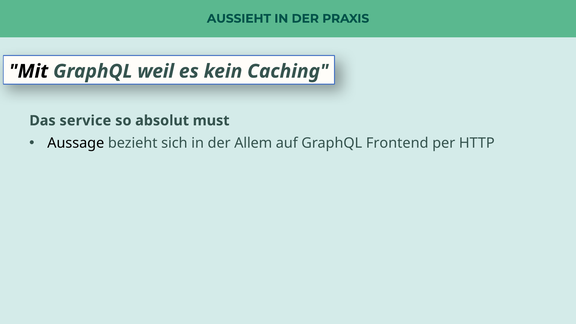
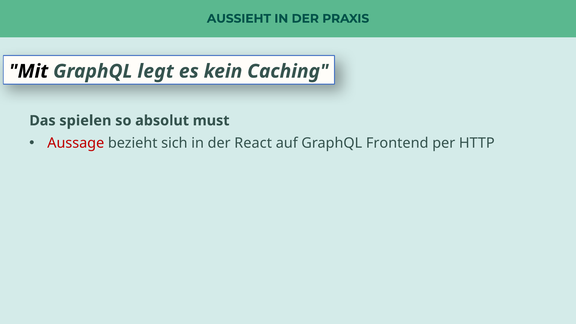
weil: weil -> legt (156, 71)
service: service -> spielen (85, 121)
Aussage colour: black -> red (76, 143)
Allem: Allem -> React (253, 143)
